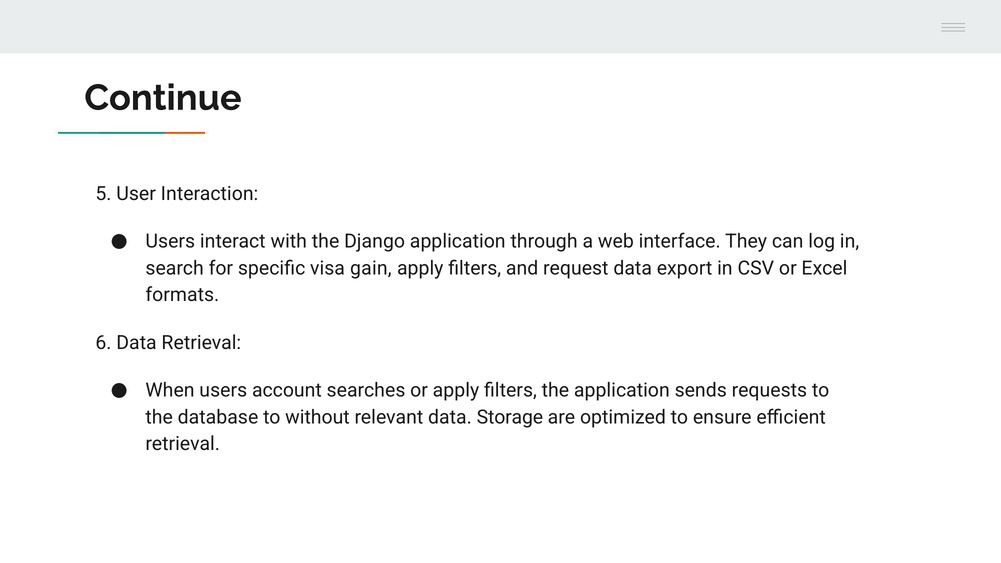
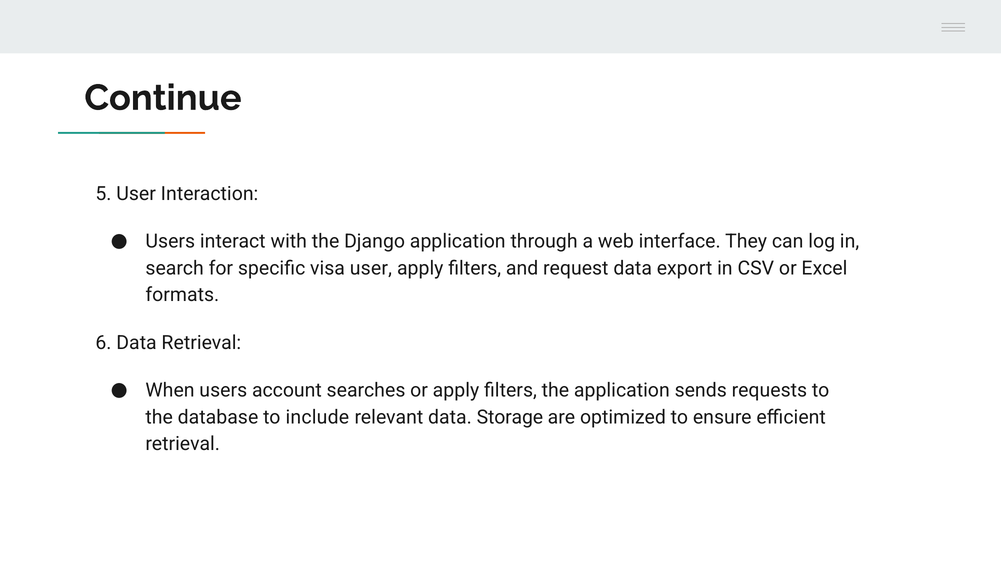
visa gain: gain -> user (371, 268)
without: without -> include (317, 417)
